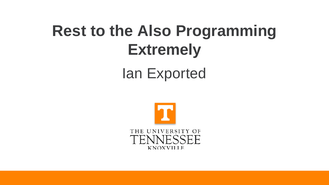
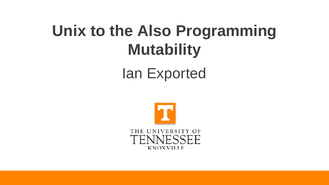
Rest: Rest -> Unix (69, 31)
Extremely: Extremely -> Mutability (164, 50)
